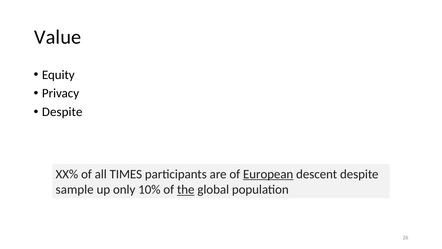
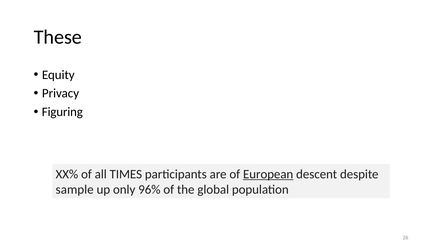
Value: Value -> These (58, 37)
Despite: Despite -> Figuring (62, 112)
10%: 10% -> 96% (149, 189)
the underline: present -> none (186, 189)
